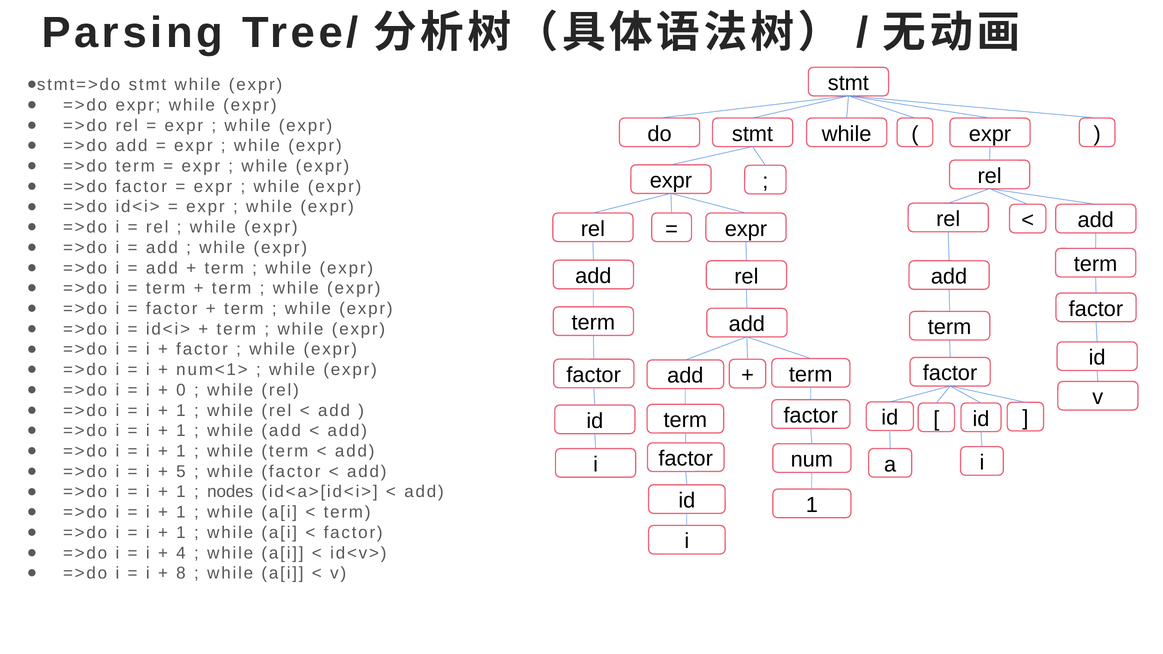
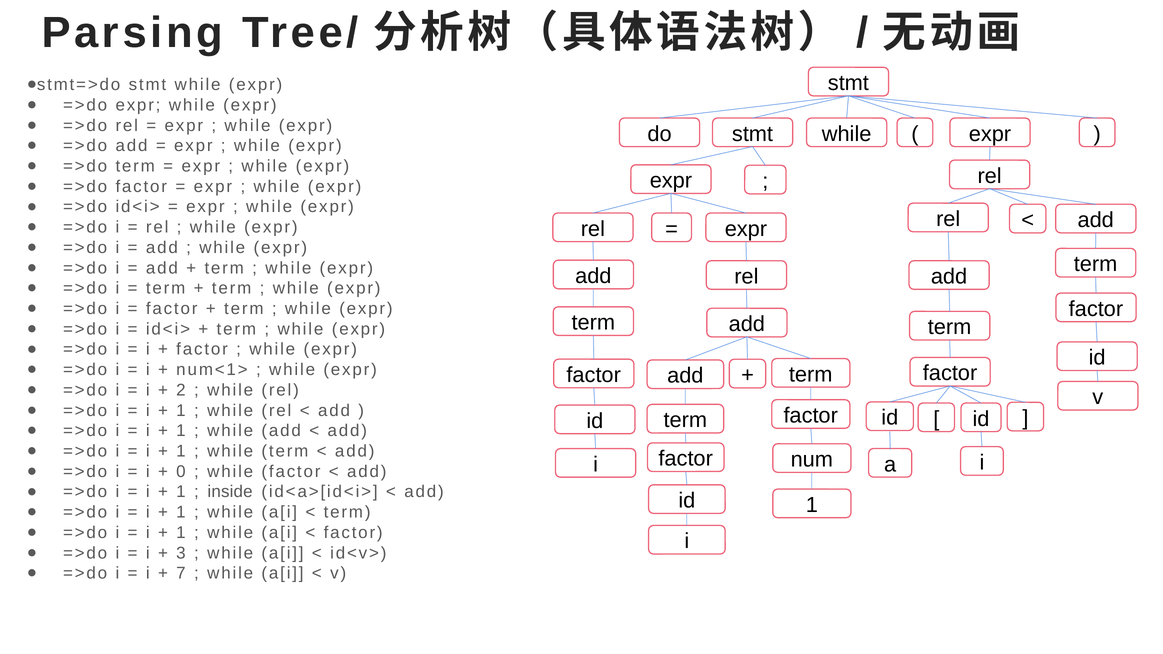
0: 0 -> 2 (181, 390)
5: 5 -> 0 (181, 472)
nodes: nodes -> inside (230, 492)
4: 4 -> 3 (181, 553)
8: 8 -> 7 (181, 573)
